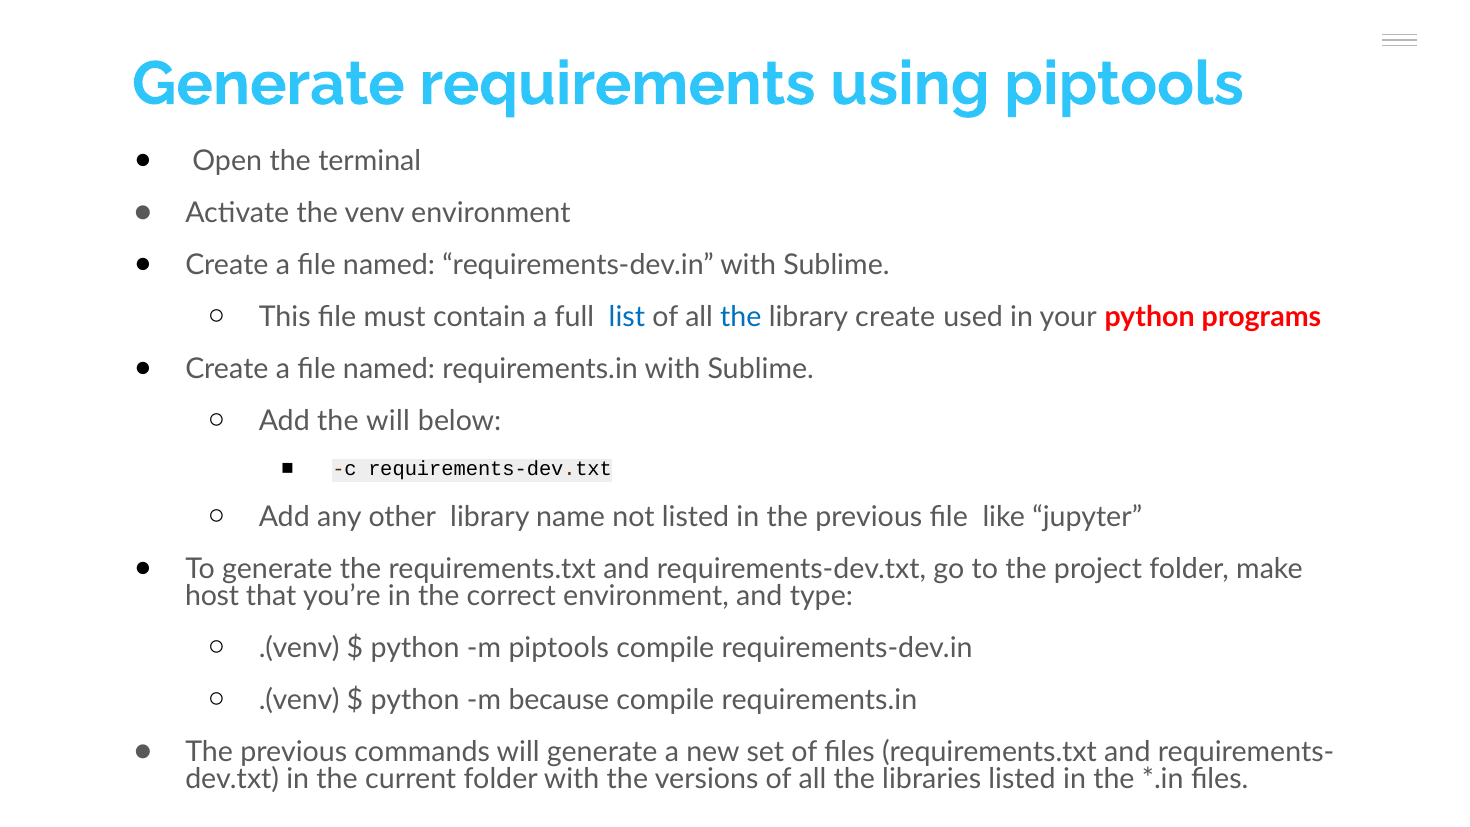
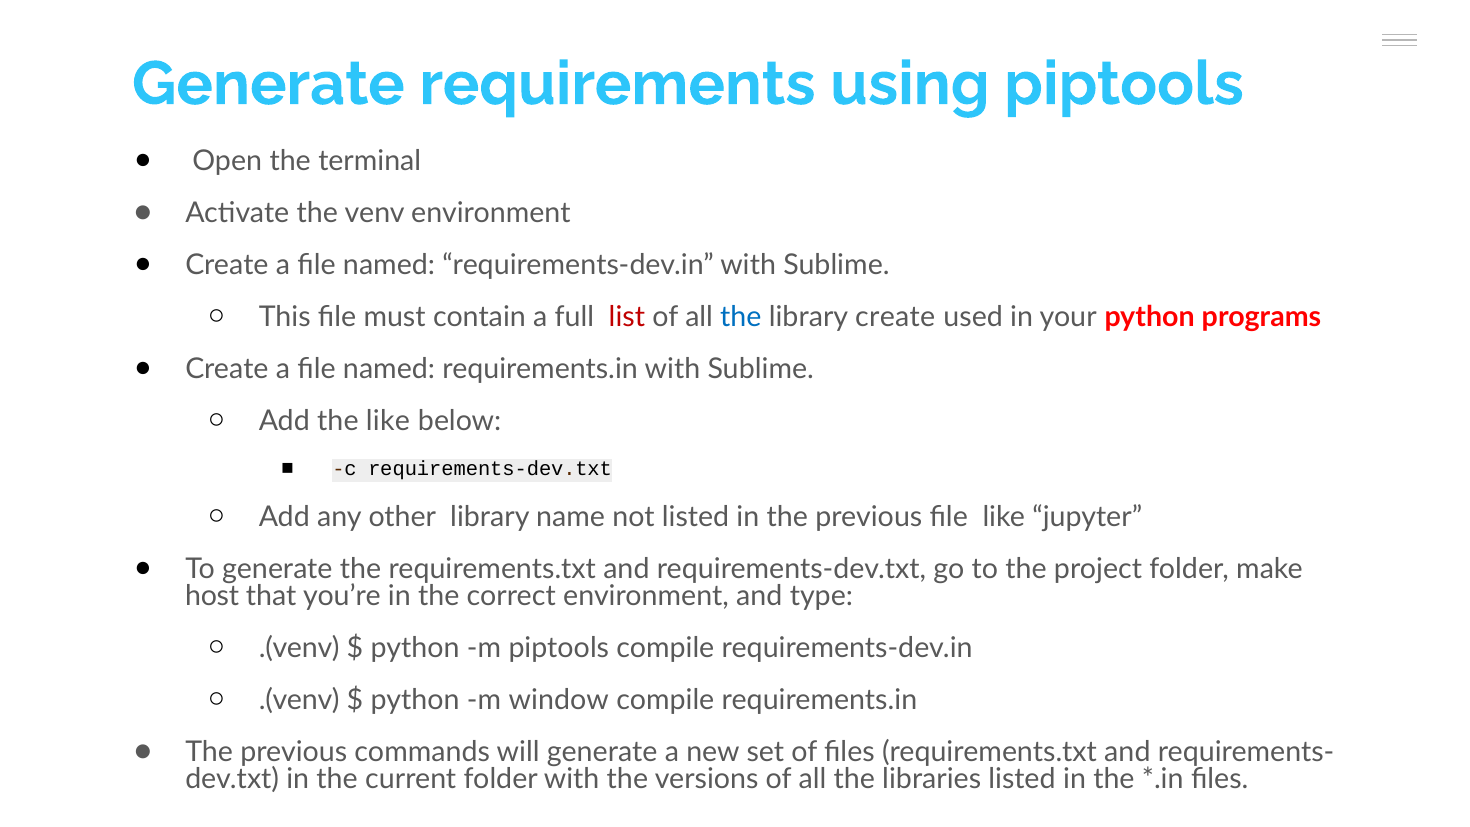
list colour: blue -> red (627, 317)
the will: will -> like (388, 421)
because: because -> window (559, 700)
